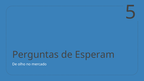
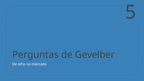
Esperam: Esperam -> Gevelber (95, 55)
